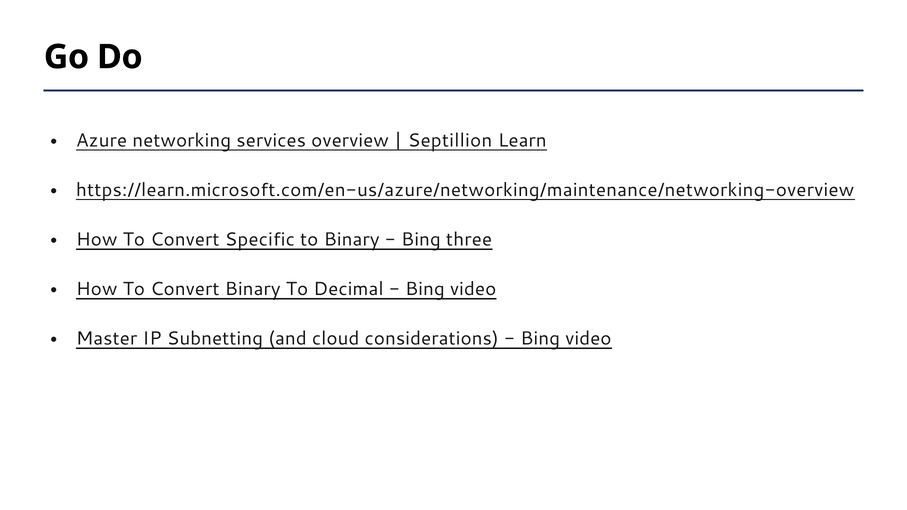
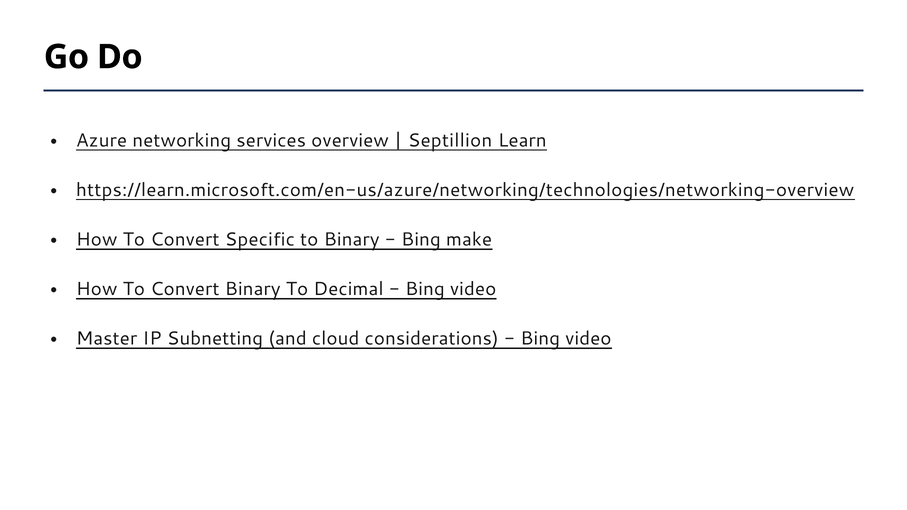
https://learn.microsoft.com/en-us/azure/networking/maintenance/networking-overview: https://learn.microsoft.com/en-us/azure/networking/maintenance/networking-overview -> https://learn.microsoft.com/en-us/azure/networking/technologies/networking-overview (465, 190)
three: three -> make (469, 240)
